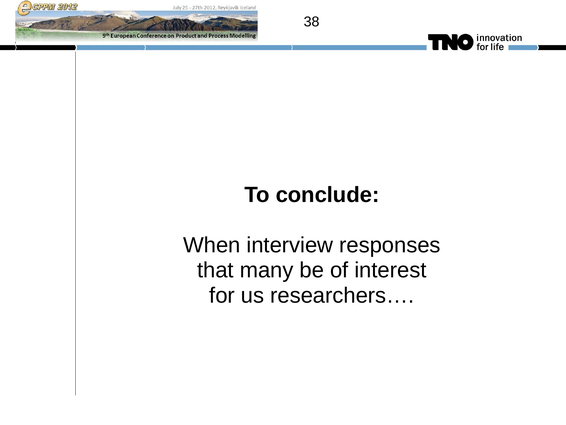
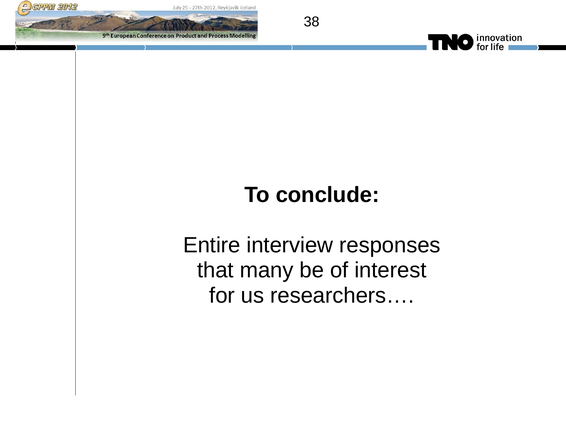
When: When -> Entire (212, 245)
